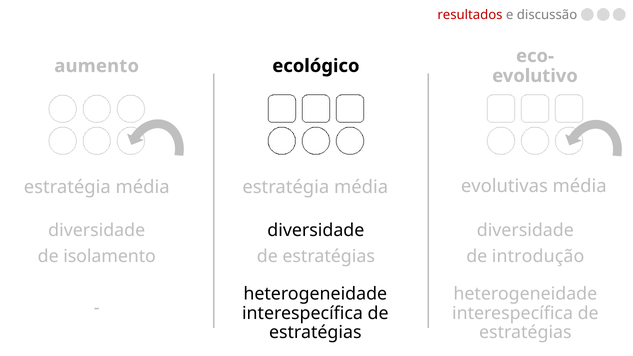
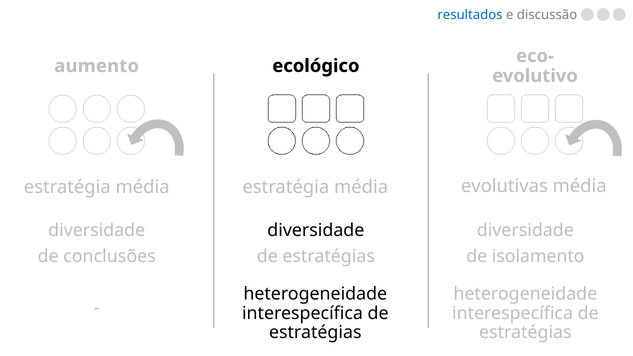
resultados colour: red -> blue (470, 15)
isolamento: isolamento -> conclusões (110, 256)
introdução: introdução -> isolamento (538, 256)
